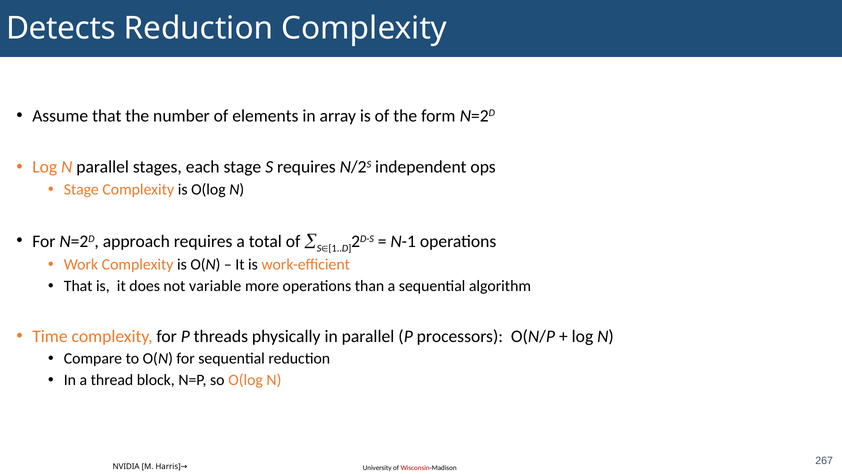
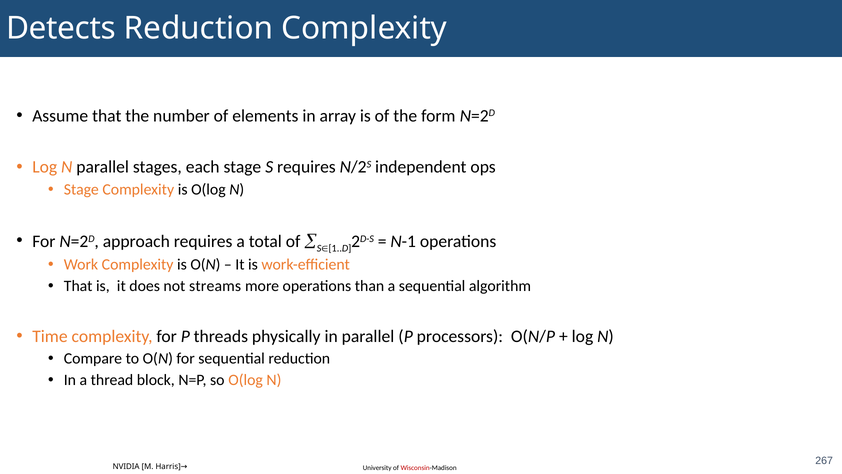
variable: variable -> streams (215, 286)
